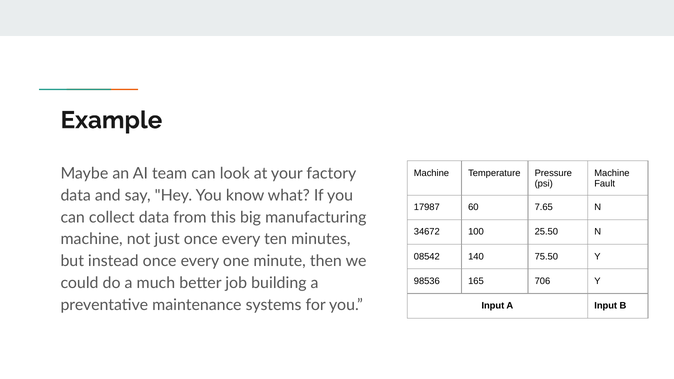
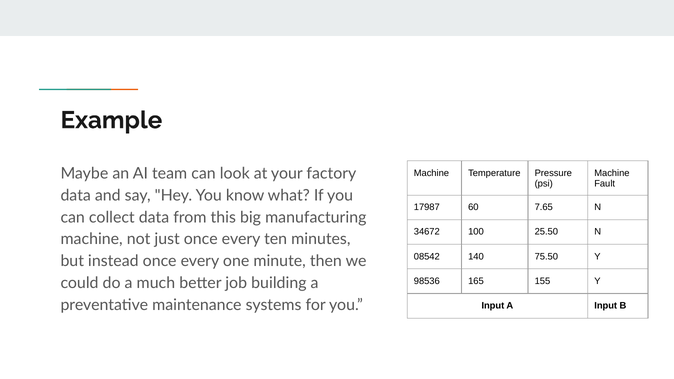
706: 706 -> 155 (542, 281)
